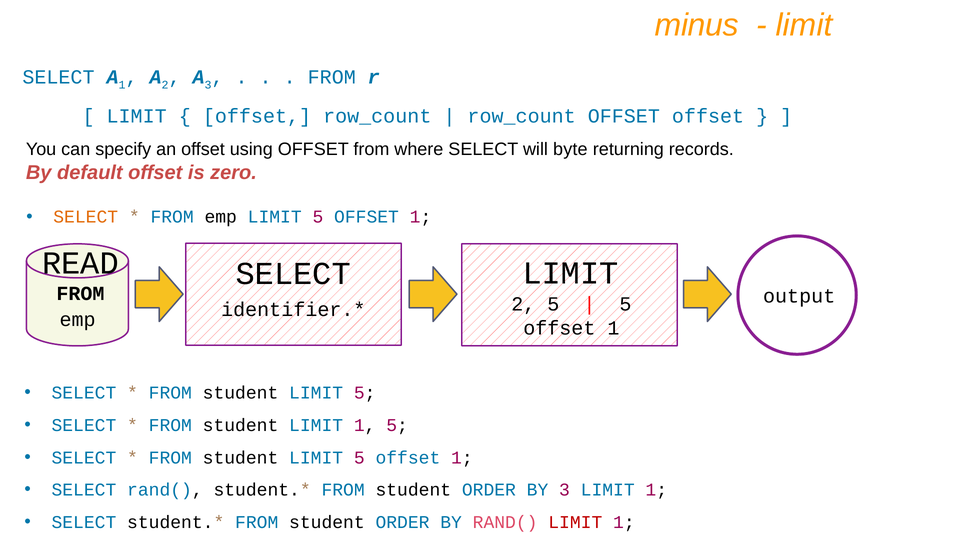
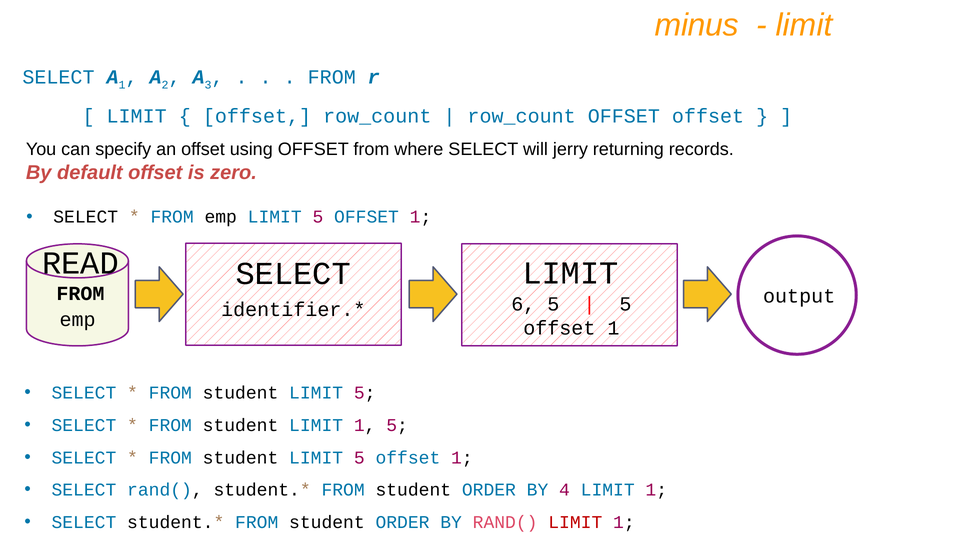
byte: byte -> jerry (570, 150)
SELECT colour: orange -> black (86, 217)
2: 2 -> 6 (523, 304)
BY 3: 3 -> 4 (565, 490)
